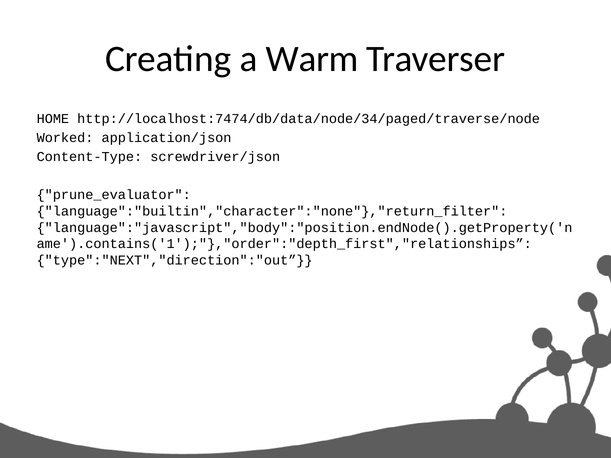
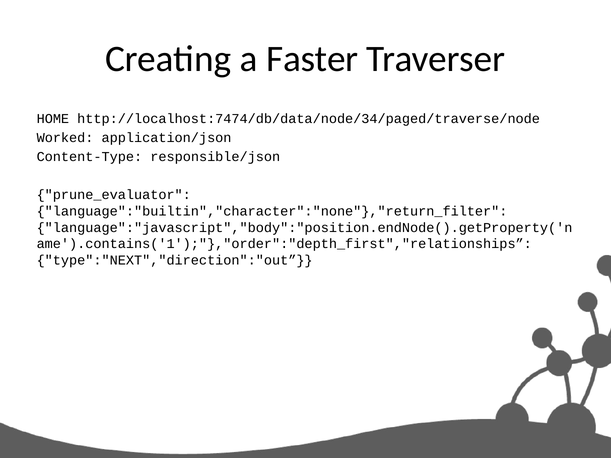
Warm: Warm -> Faster (312, 59)
screwdriver/json: screwdriver/json -> responsible/json (215, 157)
